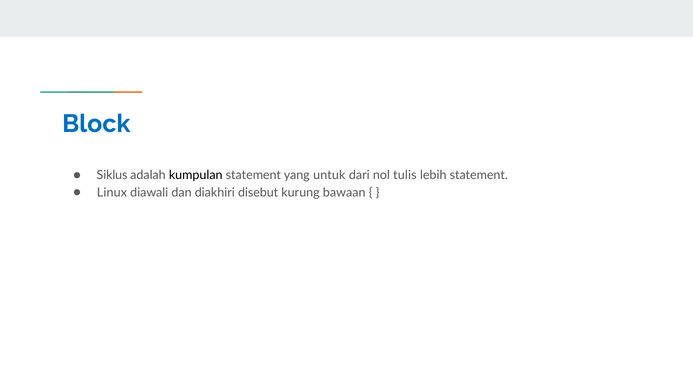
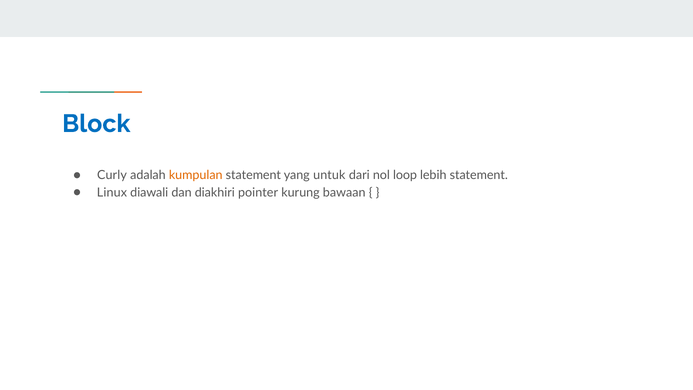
Siklus: Siklus -> Curly (112, 175)
kumpulan colour: black -> orange (196, 175)
tulis: tulis -> loop (405, 175)
disebut: disebut -> pointer (258, 192)
